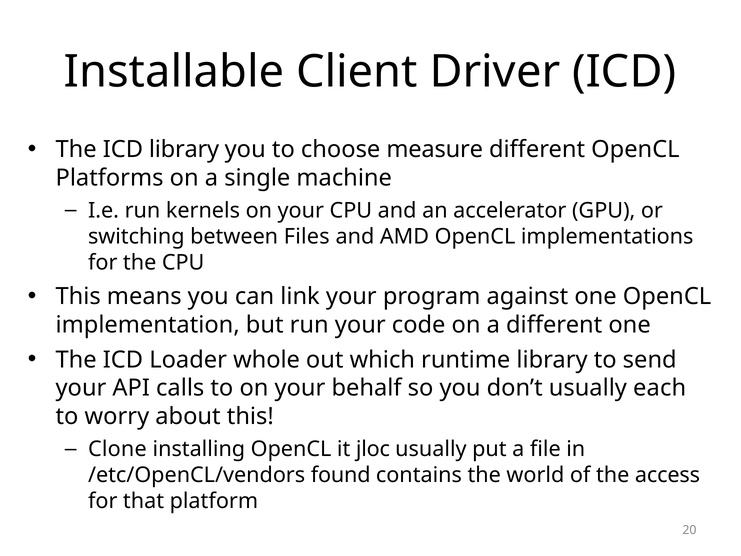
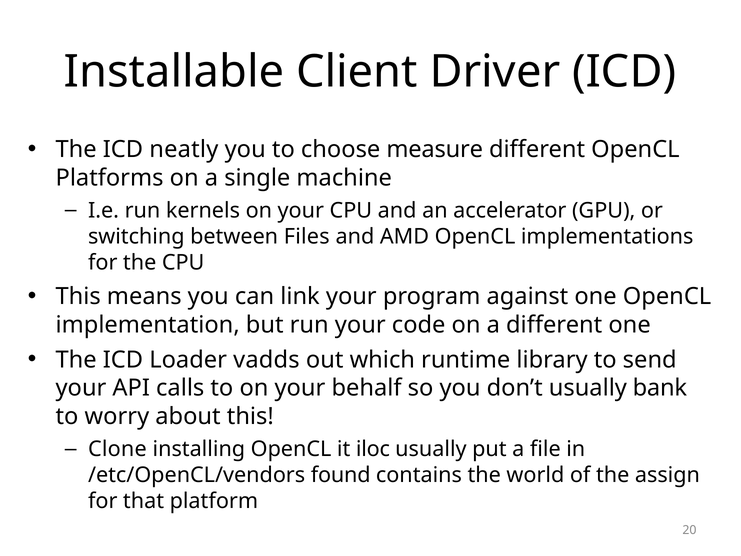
ICD library: library -> neatly (184, 149)
whole: whole -> vadds (266, 360)
each: each -> bank (660, 388)
jloc: jloc -> iloc (373, 449)
access: access -> assign (667, 475)
